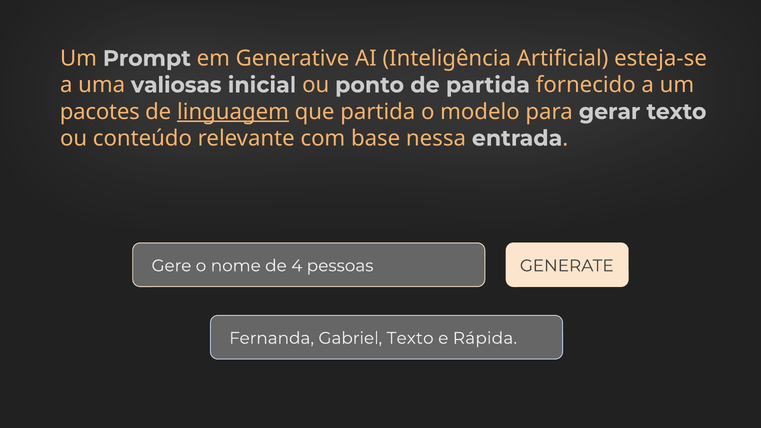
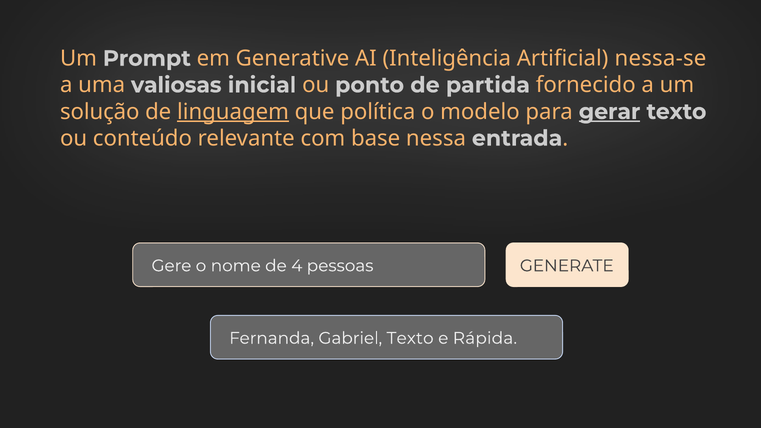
esteja-se: esteja-se -> nessa-se (660, 58)
pacotes: pacotes -> solução (100, 112)
que partida: partida -> política (378, 112)
gerar underline: none -> present (610, 112)
